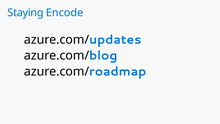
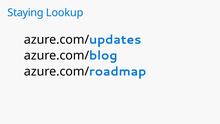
Encode: Encode -> Lookup (65, 13)
